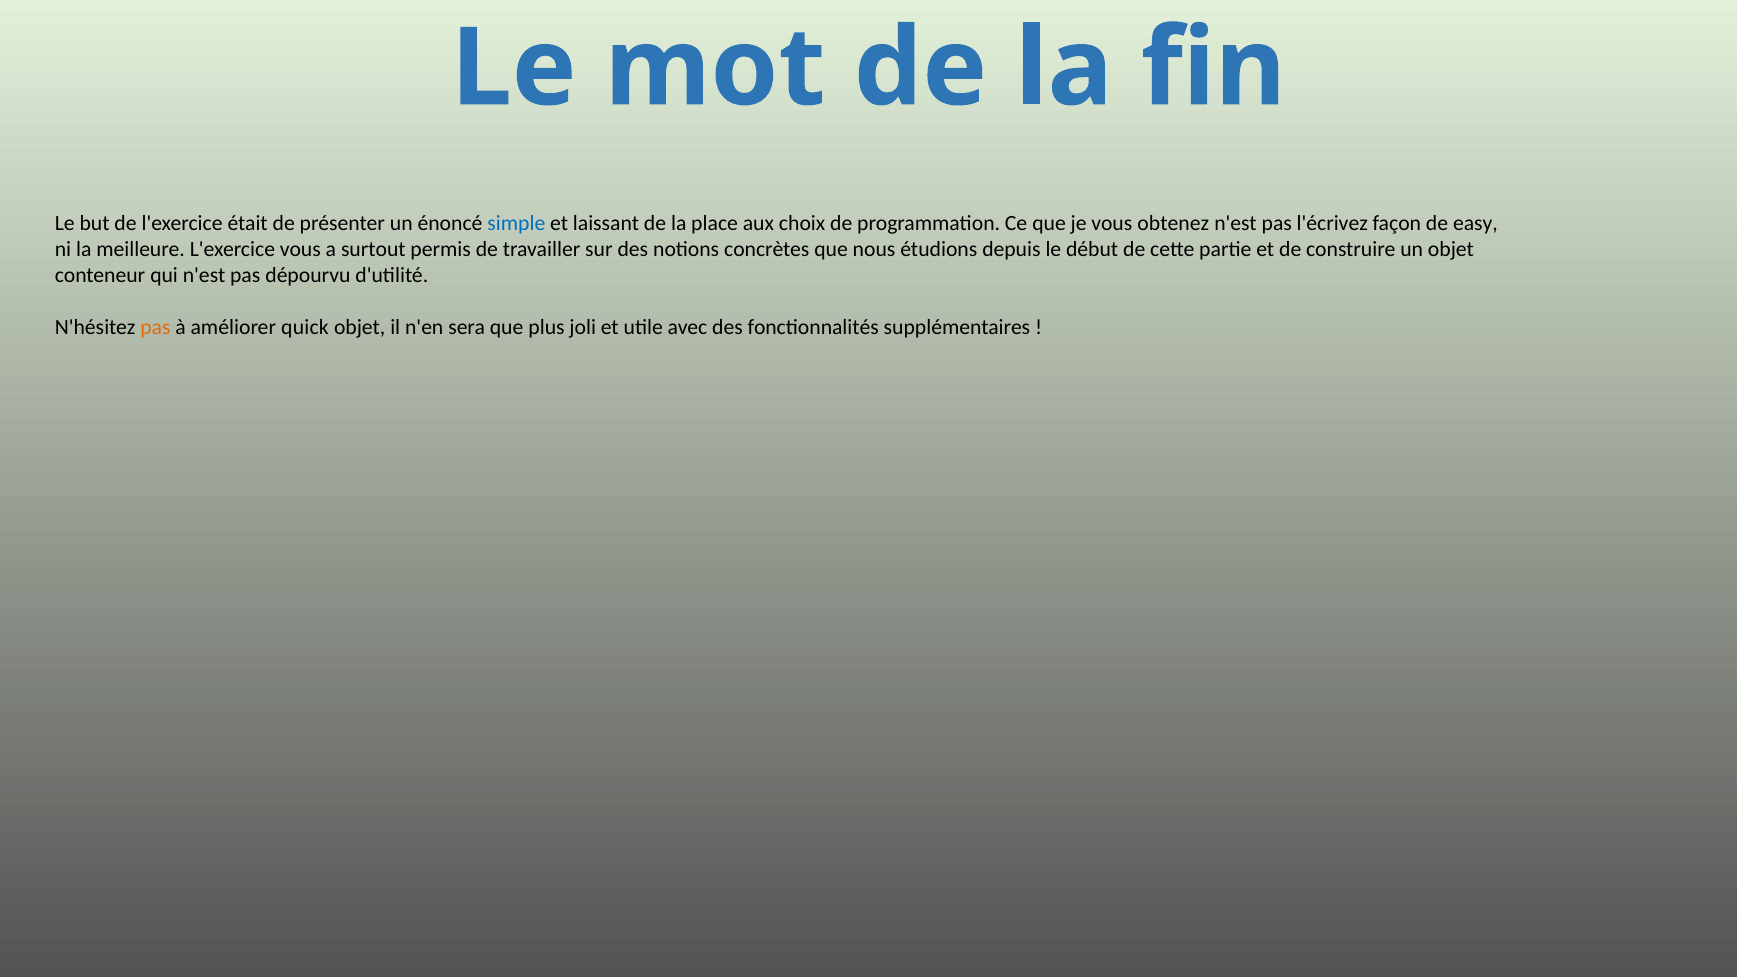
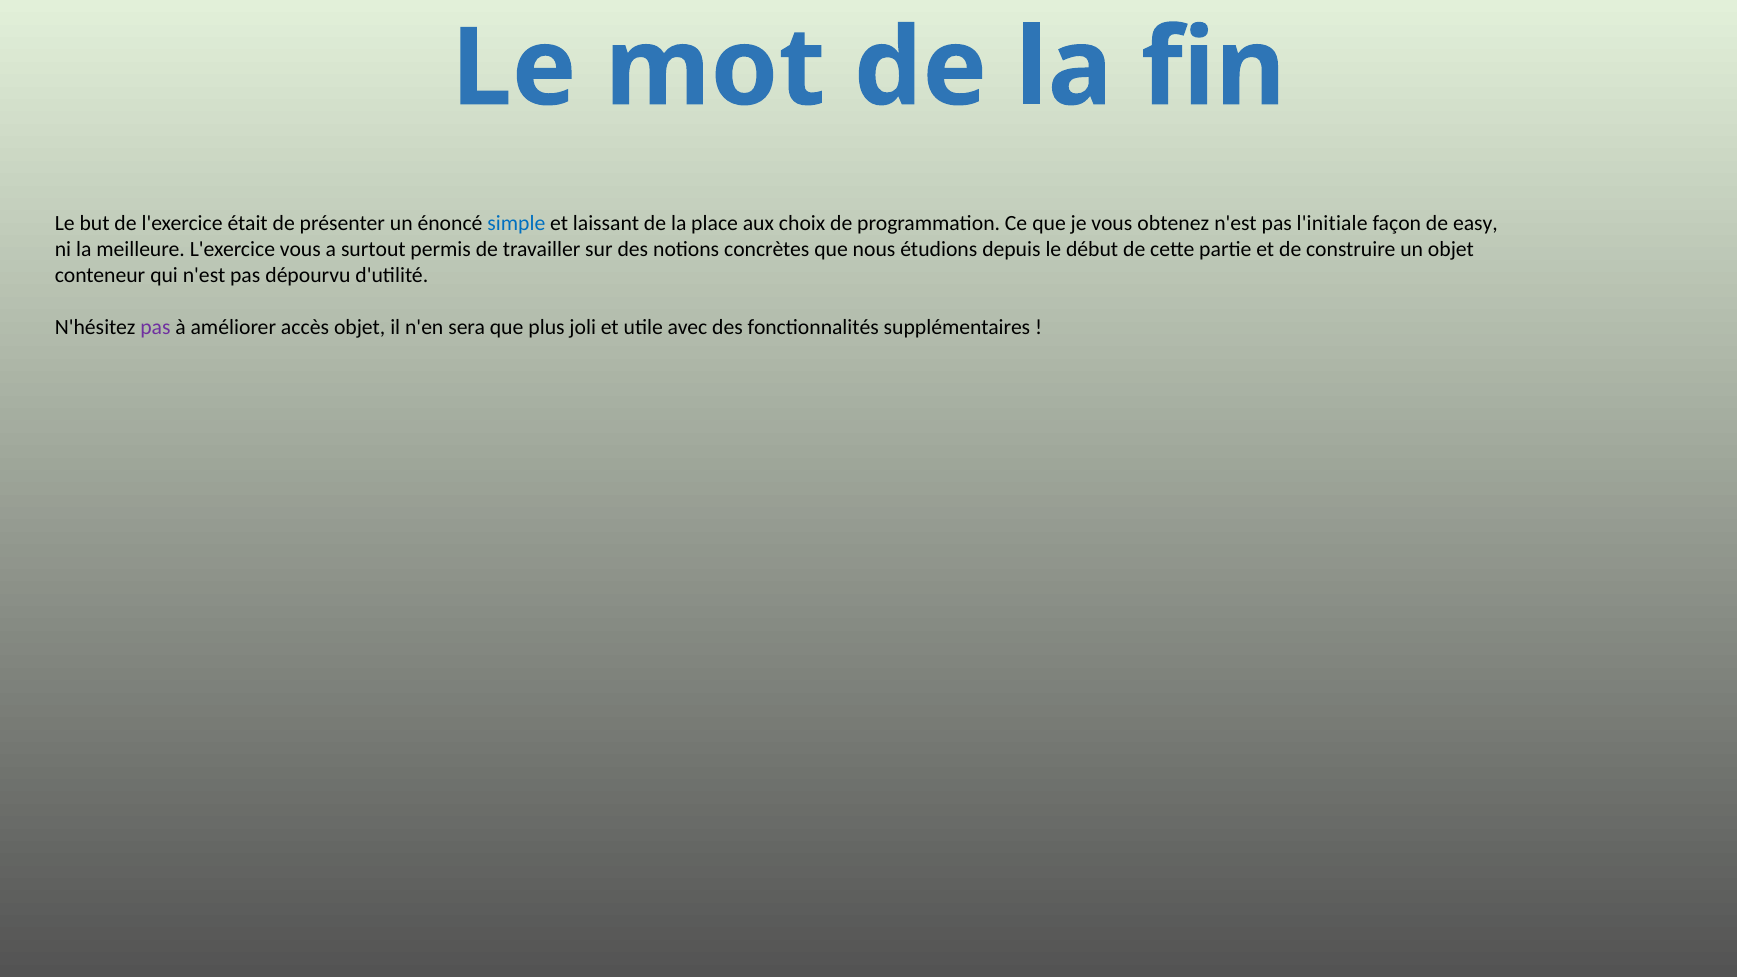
l'écrivez: l'écrivez -> l'initiale (1332, 223)
pas colour: orange -> purple (155, 327)
quick: quick -> accès (305, 327)
